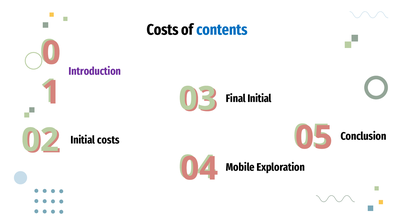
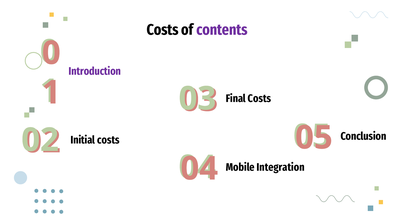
contents colour: blue -> purple (222, 30)
Final Initial: Initial -> Costs (259, 98)
Exploration: Exploration -> Integration (281, 167)
